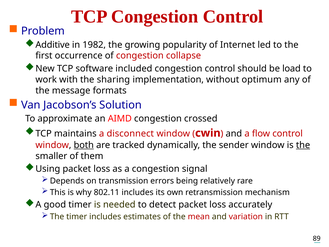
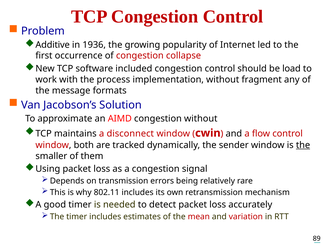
1982: 1982 -> 1936 (94, 45)
sharing: sharing -> process (113, 79)
optimum: optimum -> fragment (262, 79)
congestion crossed: crossed -> without (201, 119)
both underline: present -> none (84, 145)
